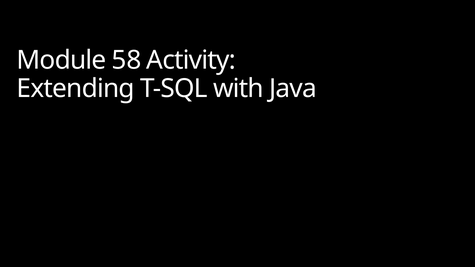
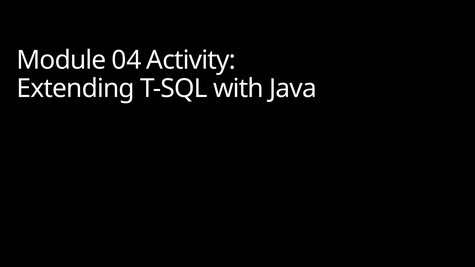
58: 58 -> 04 (126, 60)
